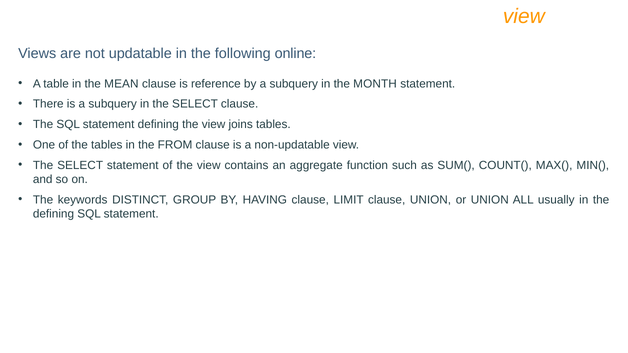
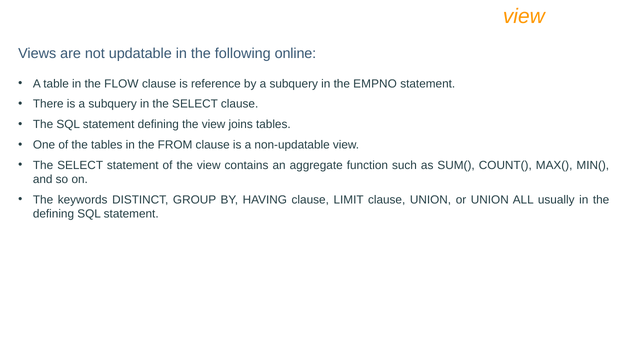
MEAN: MEAN -> FLOW (121, 84)
MONTH: MONTH -> EMPNO (375, 84)
